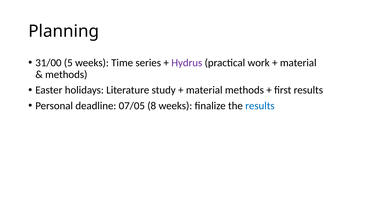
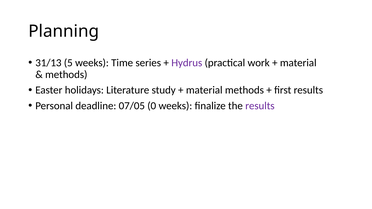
31/00: 31/00 -> 31/13 (48, 63)
8: 8 -> 0 (152, 106)
results colour: blue -> purple (260, 106)
